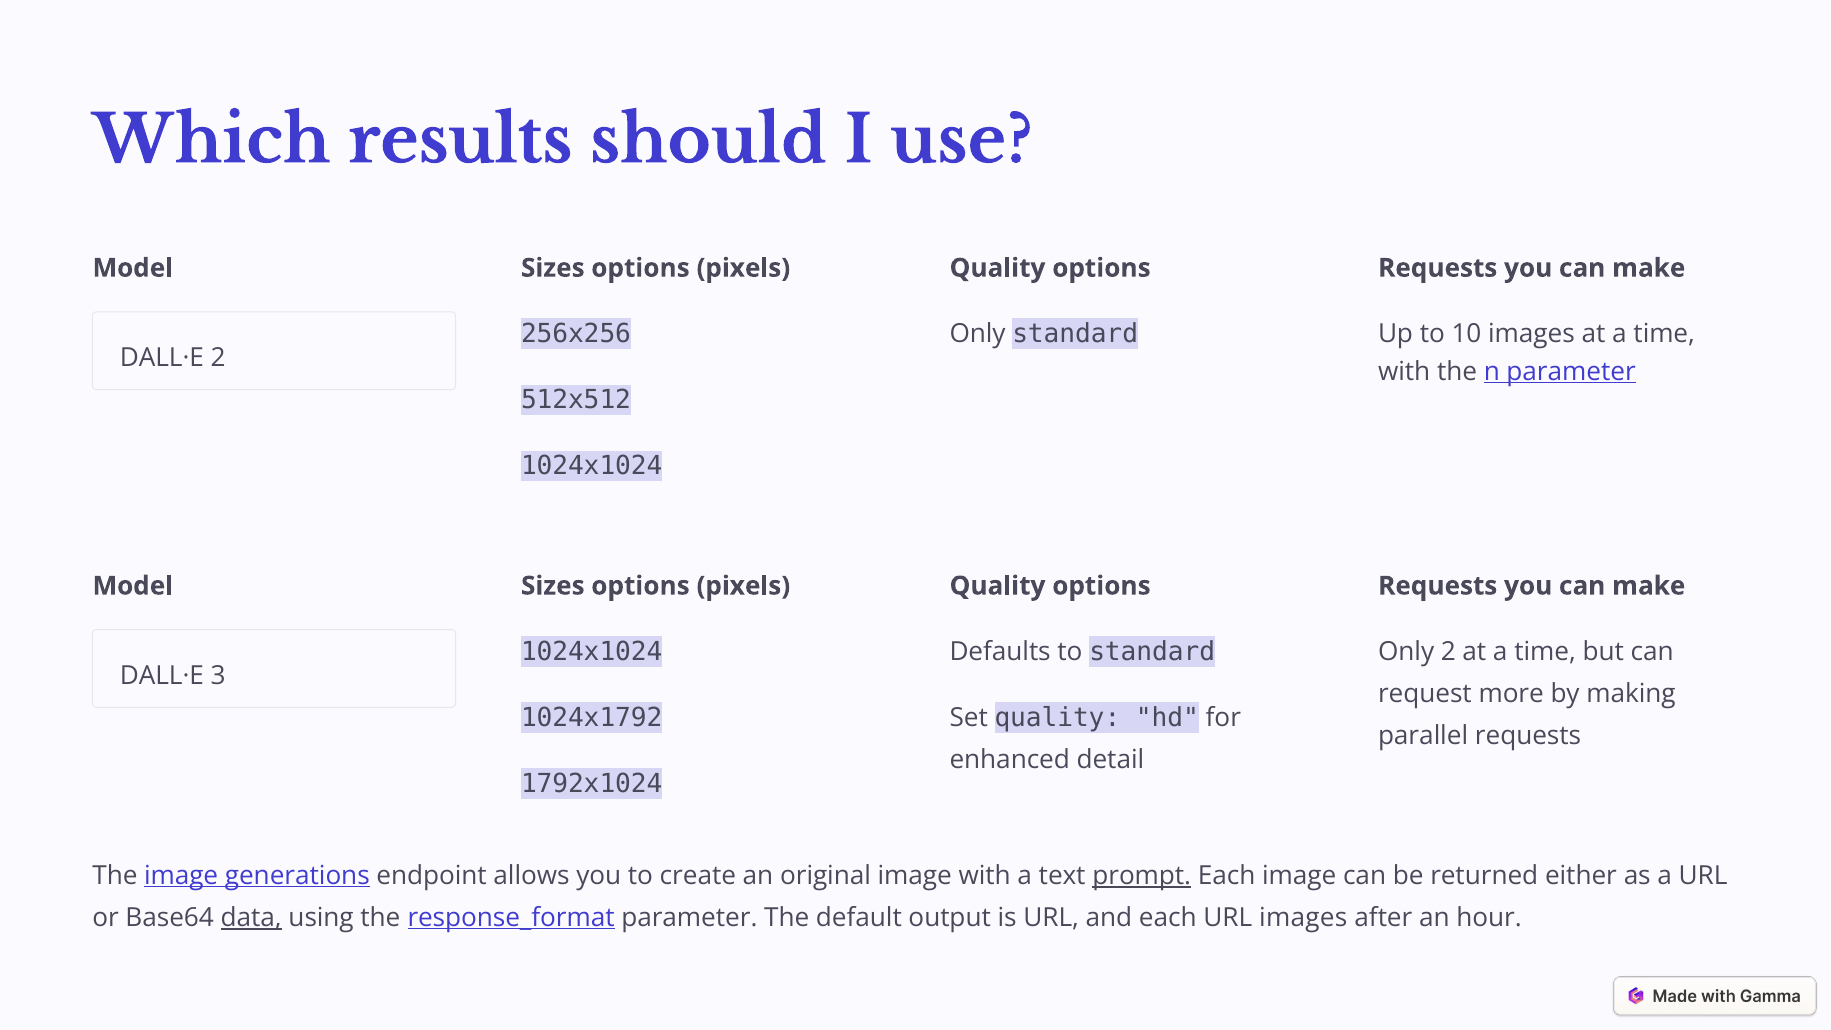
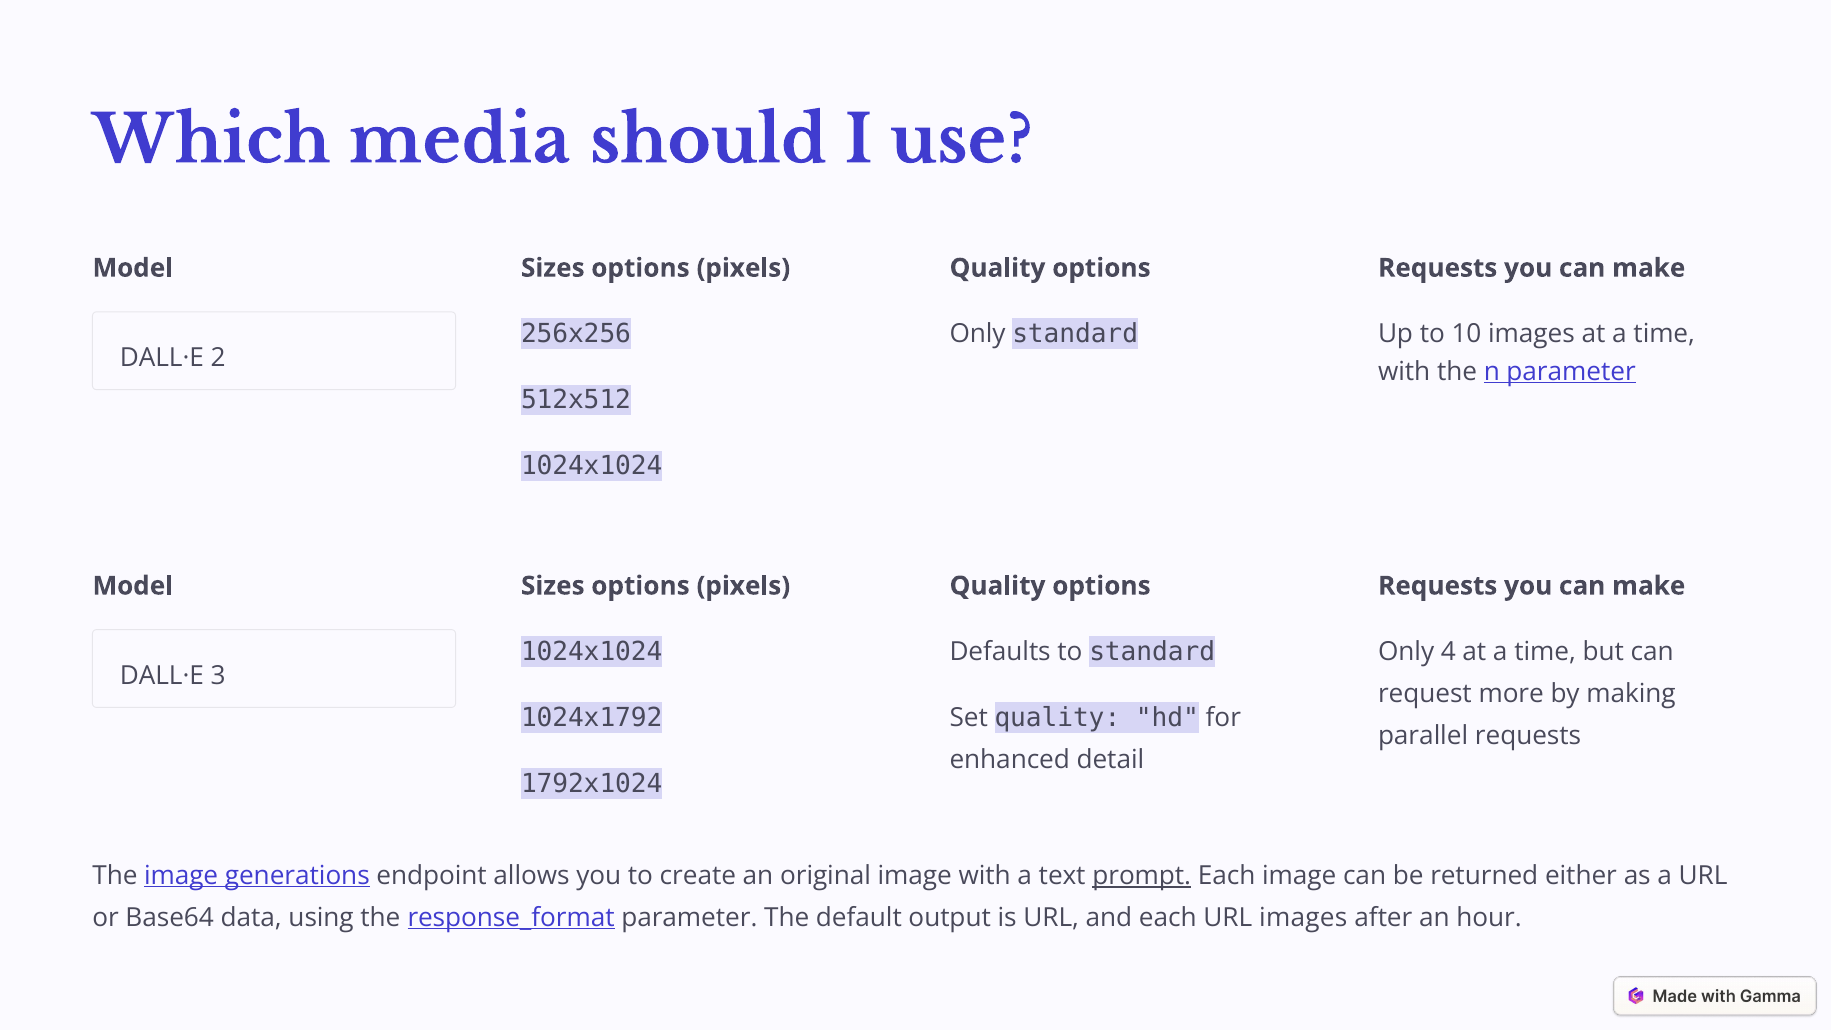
results: results -> media (460, 141)
Only 2: 2 -> 4 (1448, 652)
data underline: present -> none (251, 918)
